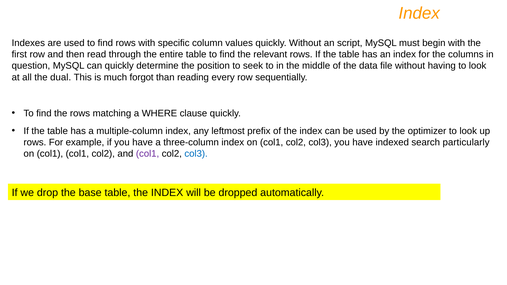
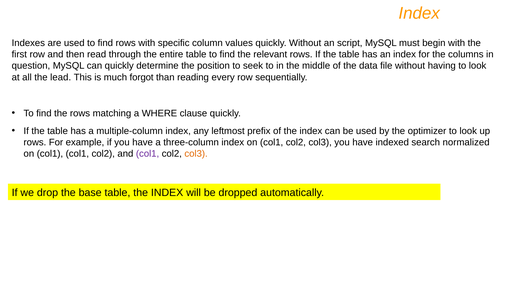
dual: dual -> lead (61, 77)
particularly: particularly -> normalized (466, 142)
col3 colour: blue -> orange (196, 154)
